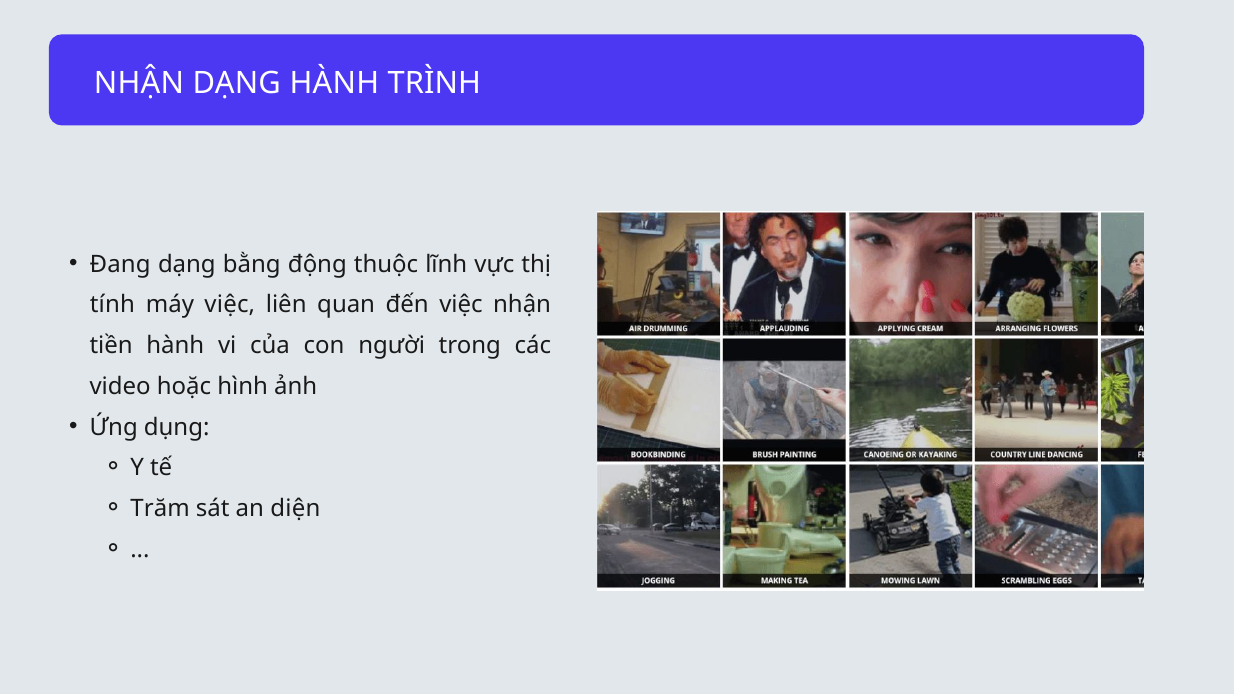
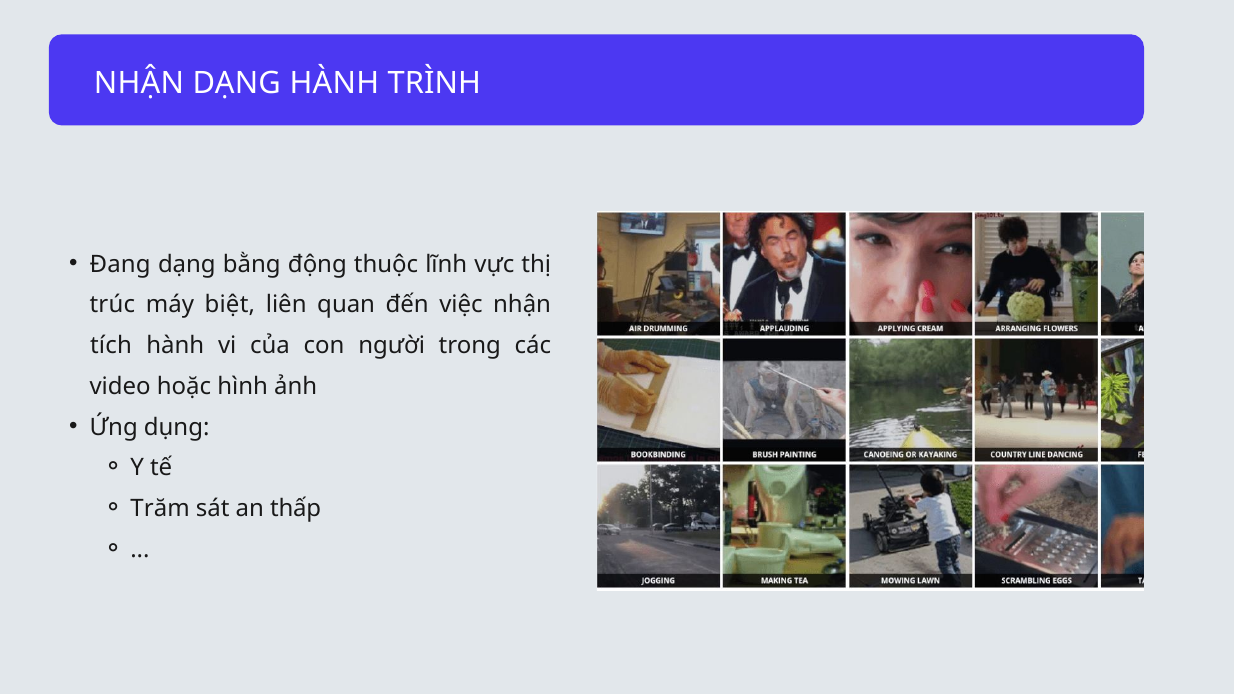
tính: tính -> trúc (112, 305)
máy việc: việc -> biệt (230, 305)
tiền: tiền -> tích (111, 346)
diện: diện -> thấp (296, 509)
